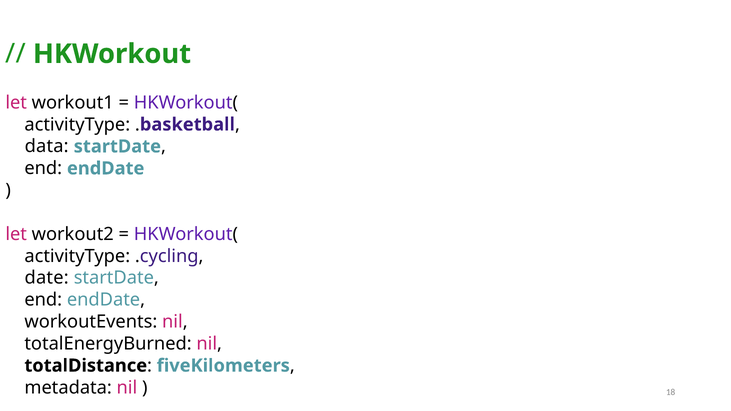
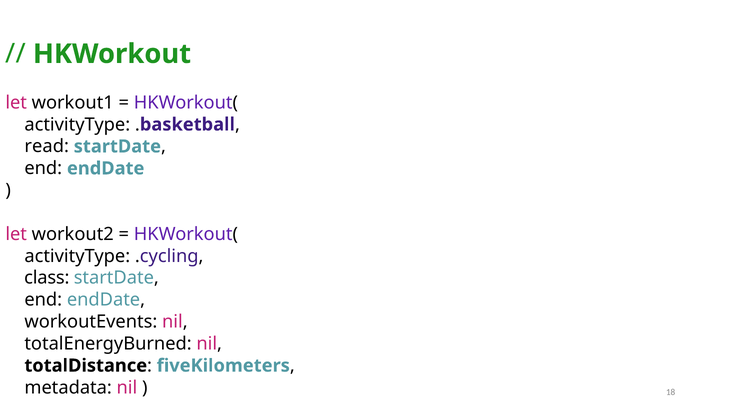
data: data -> read (47, 147)
date: date -> class (47, 278)
